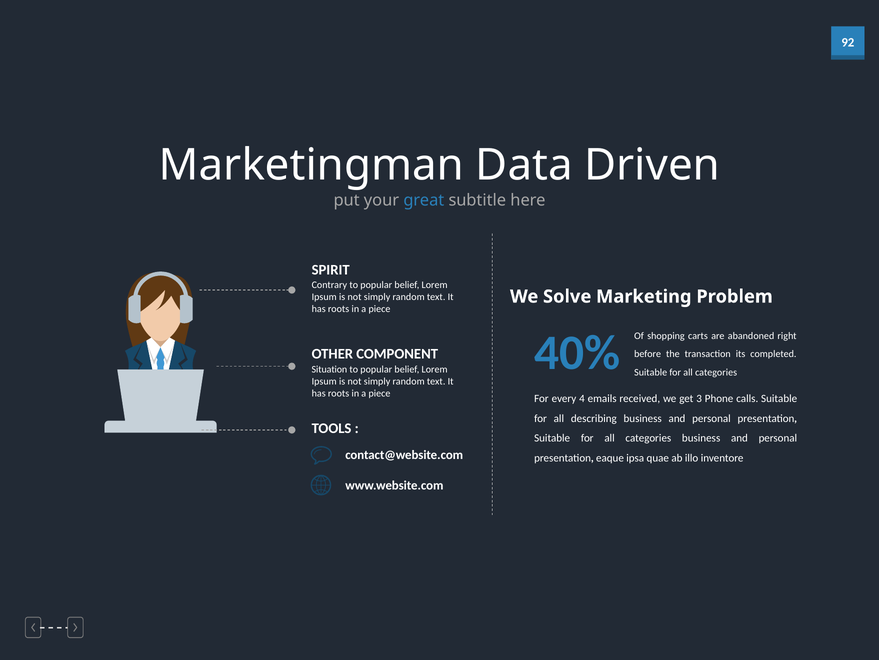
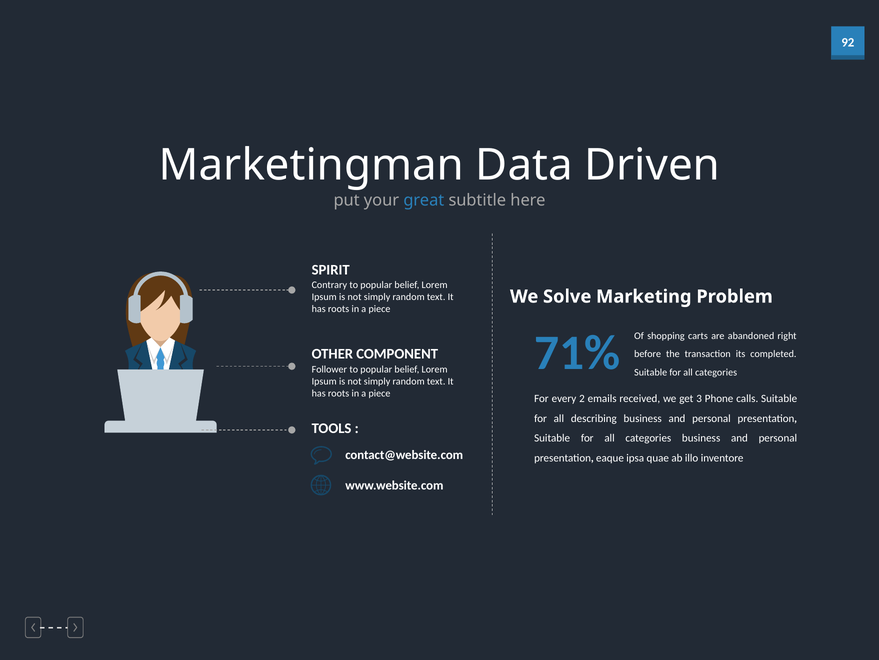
40%: 40% -> 71% (577, 353)
Situation: Situation -> Follower (329, 369)
4: 4 -> 2 (582, 398)
